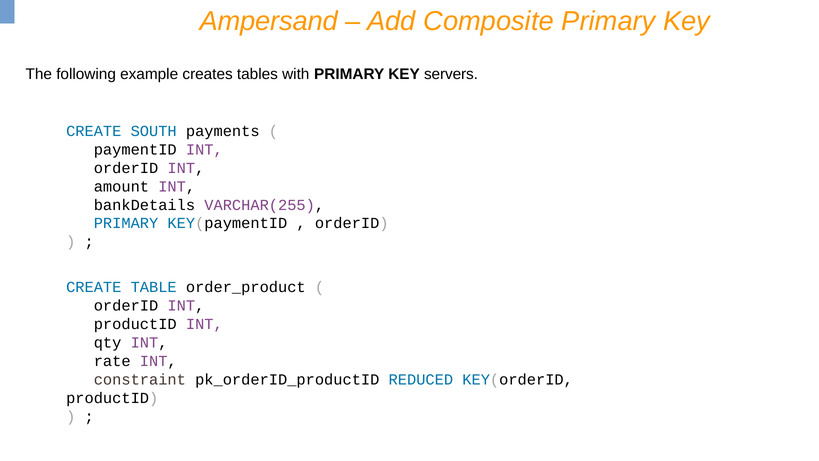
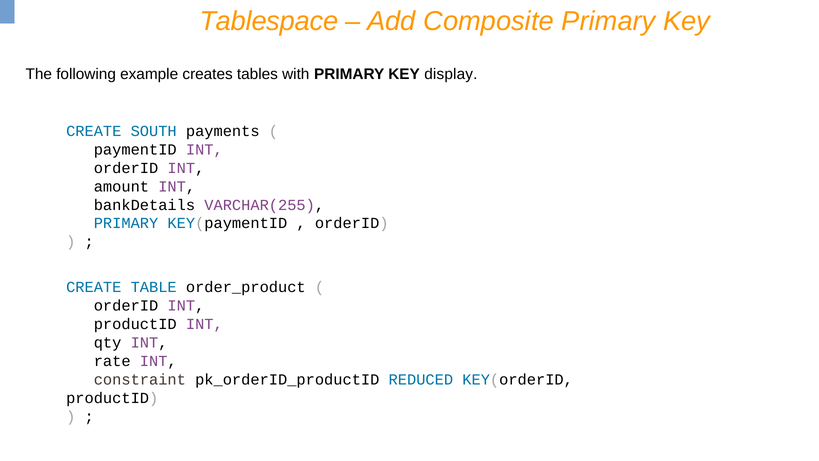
Ampersand: Ampersand -> Tablespace (269, 21)
servers: servers -> display (451, 74)
